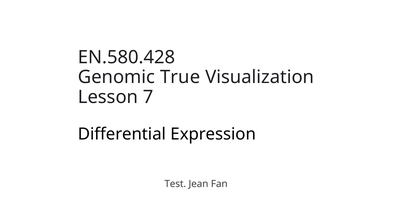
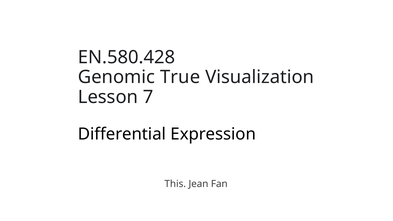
Test: Test -> This (175, 184)
